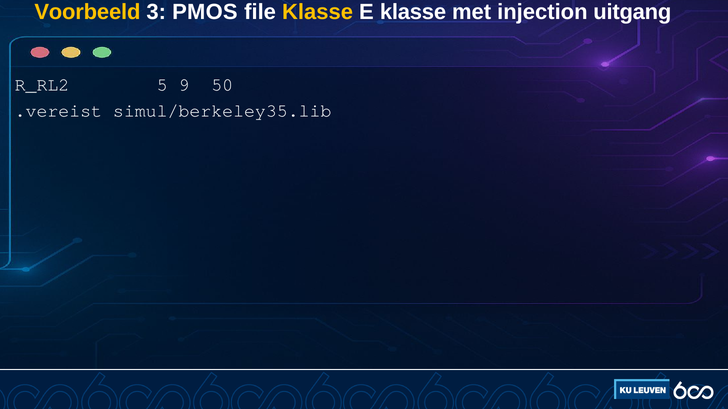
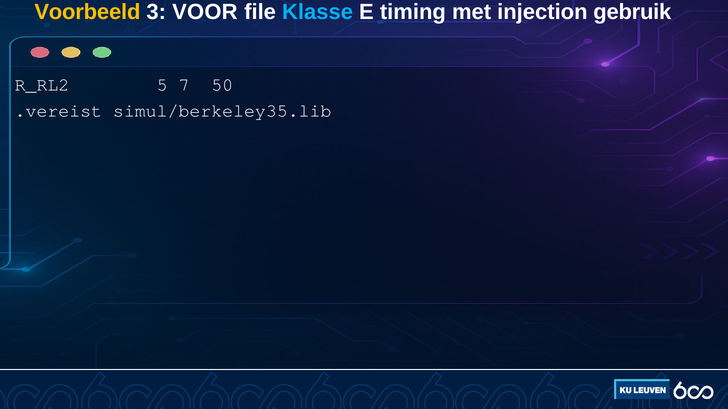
PMOS: PMOS -> VOOR (205, 12)
Klasse colour: yellow -> light blue (318, 12)
E klasse: klasse -> timing (413, 12)
uitgang: uitgang -> gebruik (632, 12)
9: 9 -> 7 (184, 85)
